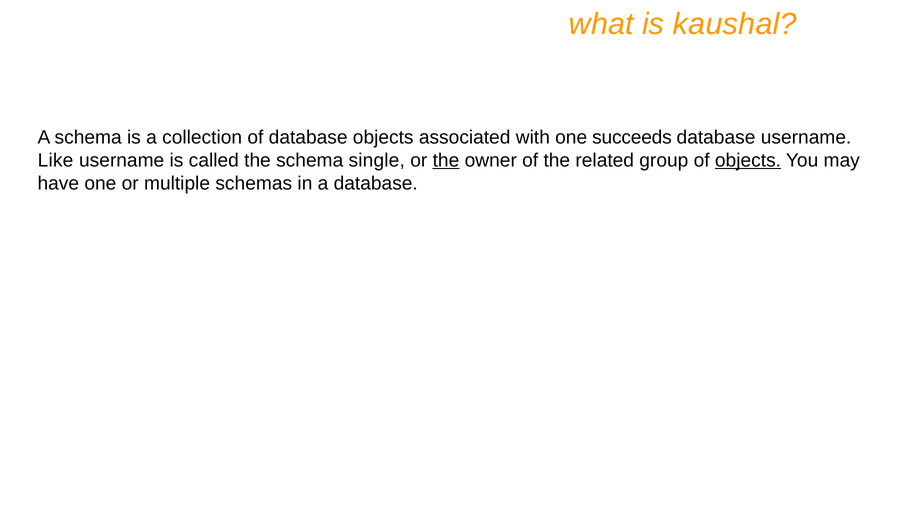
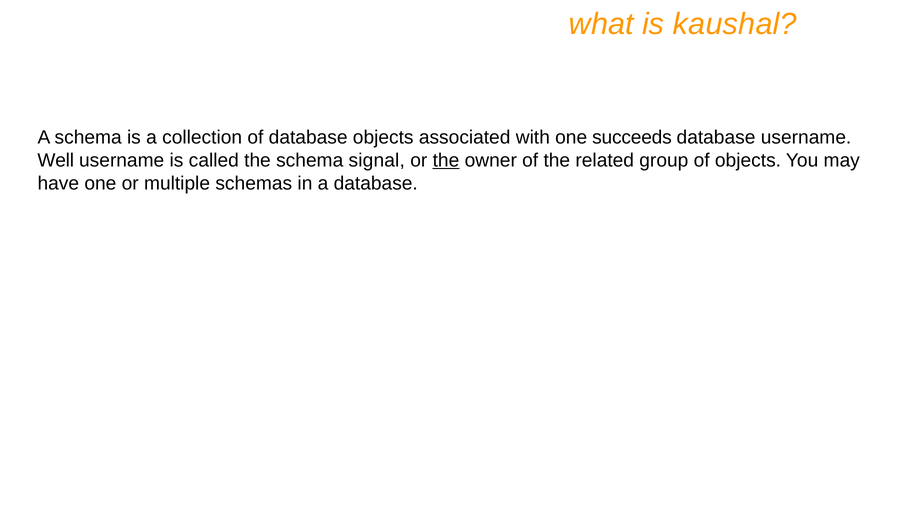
Like: Like -> Well (56, 160)
single: single -> signal (377, 160)
objects underline: present -> none (748, 160)
